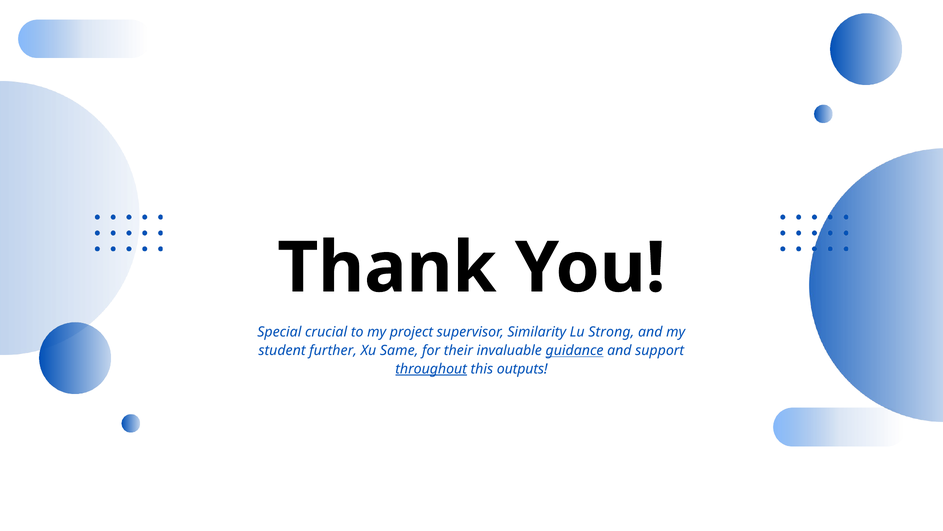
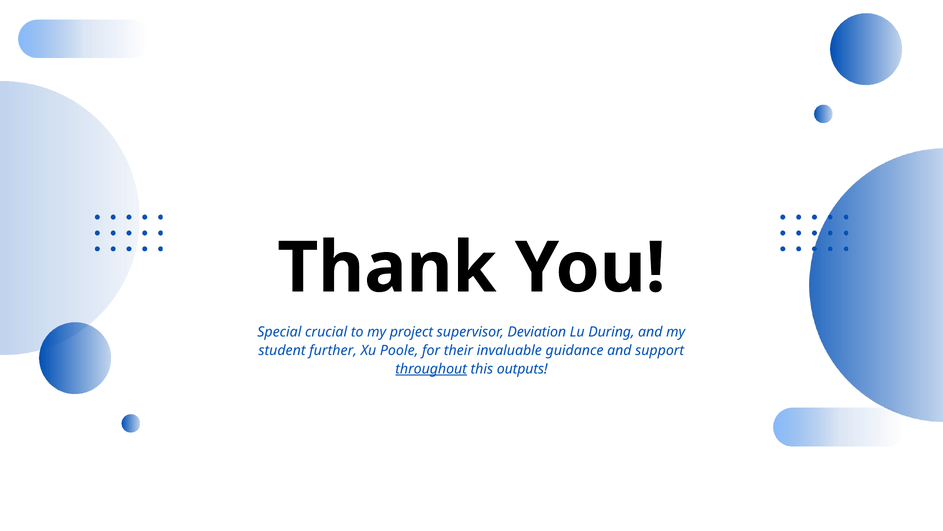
Similarity: Similarity -> Deviation (537, 332)
Strong: Strong -> During (611, 332)
Same: Same -> Poole (399, 350)
guidance underline: present -> none (575, 350)
